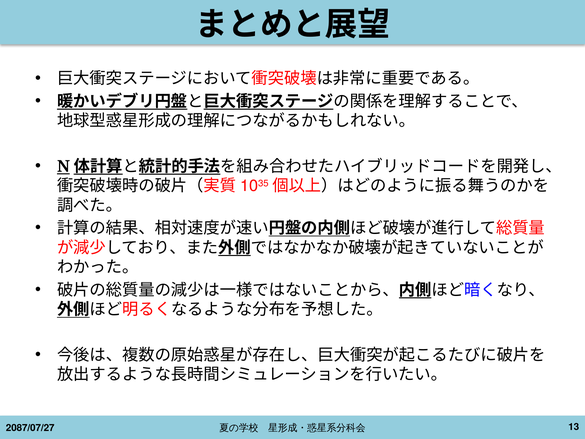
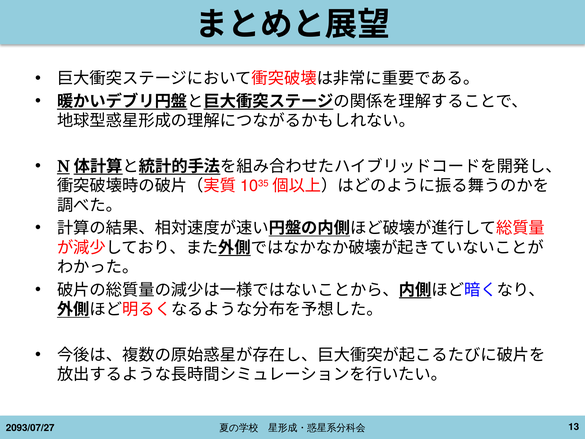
2087/07/27: 2087/07/27 -> 2093/07/27 (30, 428)
